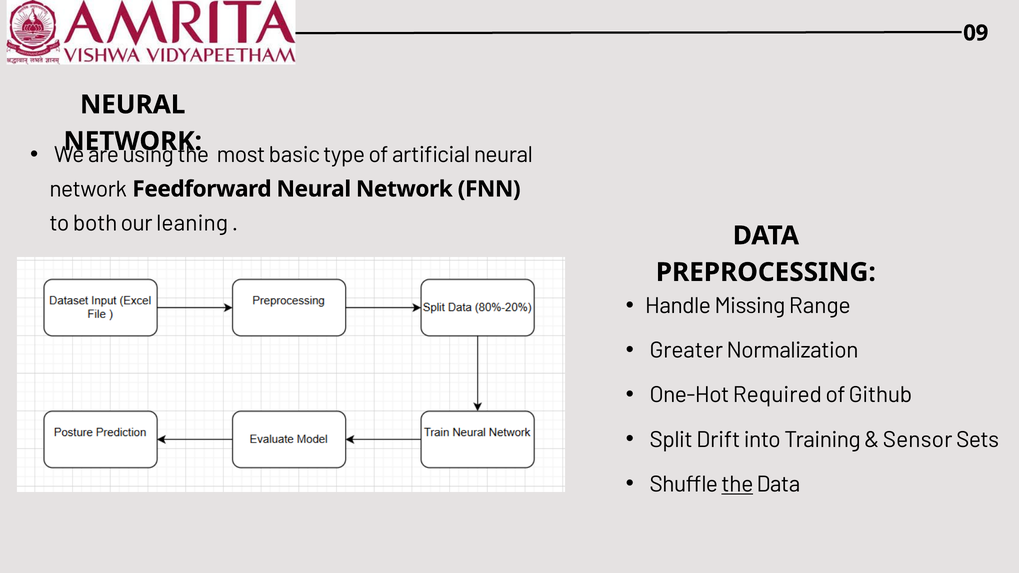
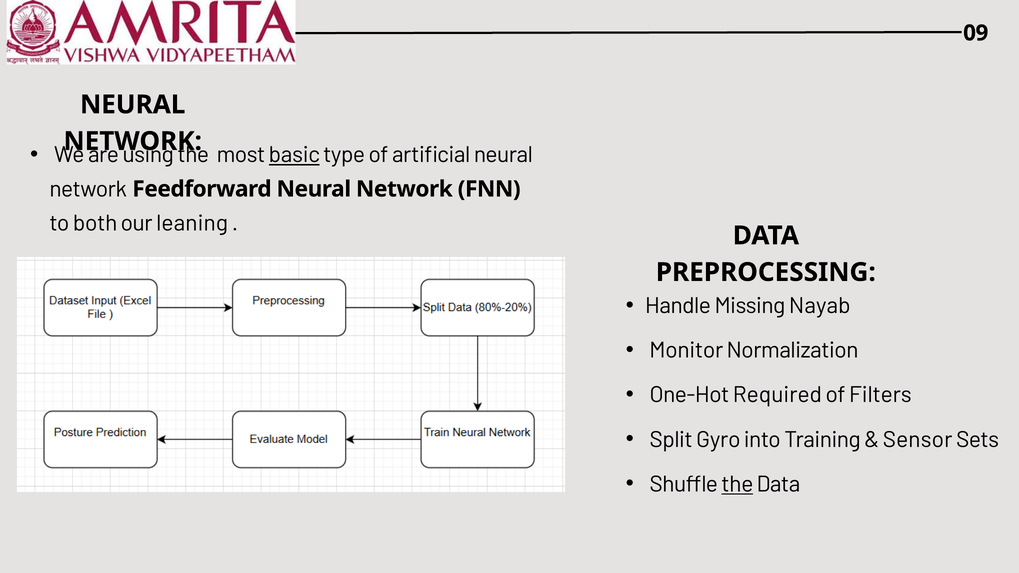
basic underline: none -> present (294, 155)
Range: Range -> Nayab (820, 306)
Greater: Greater -> Monitor (686, 351)
Github: Github -> Filters (880, 395)
Drift: Drift -> Gyro (718, 440)
